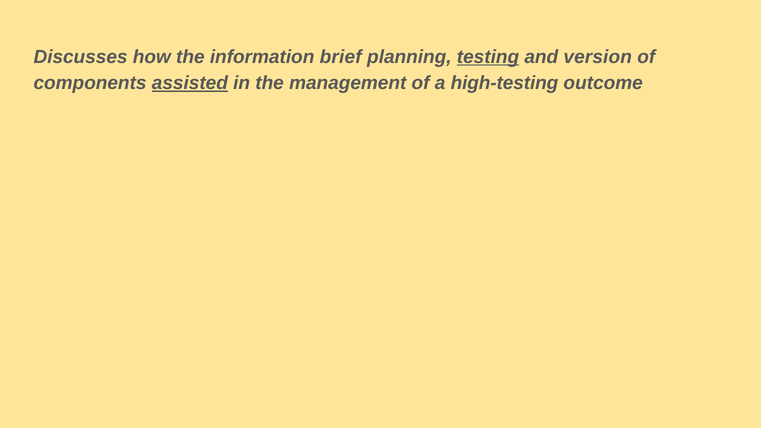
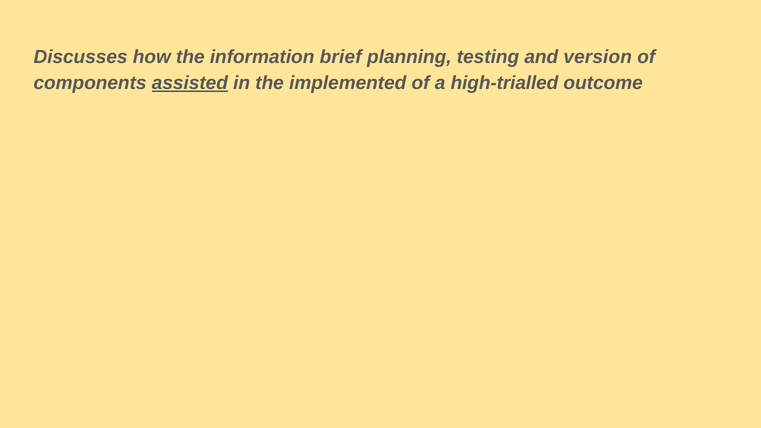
testing underline: present -> none (488, 57)
management: management -> implemented (348, 83)
high-testing: high-testing -> high-trialled (504, 83)
